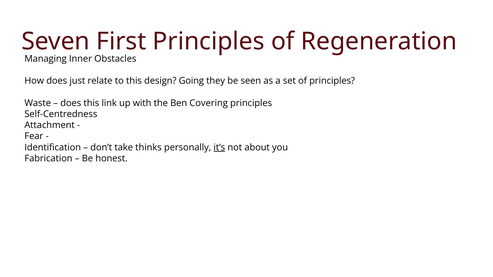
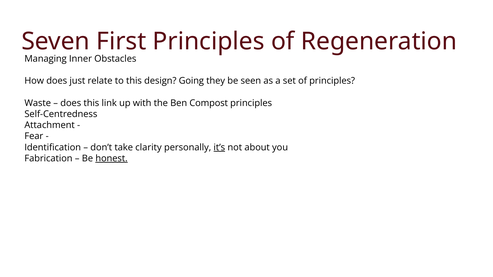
Covering: Covering -> Compost (209, 103)
thinks: thinks -> clarity (148, 147)
honest underline: none -> present (112, 159)
